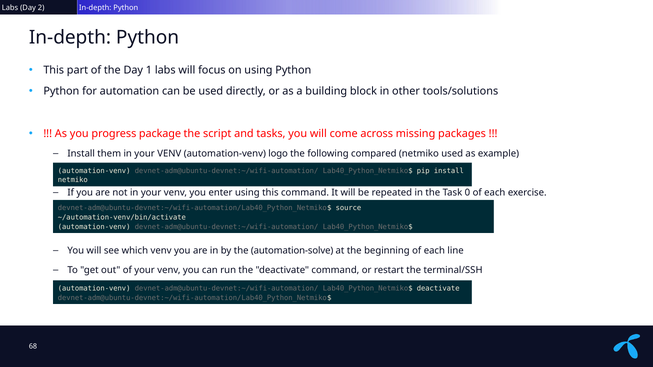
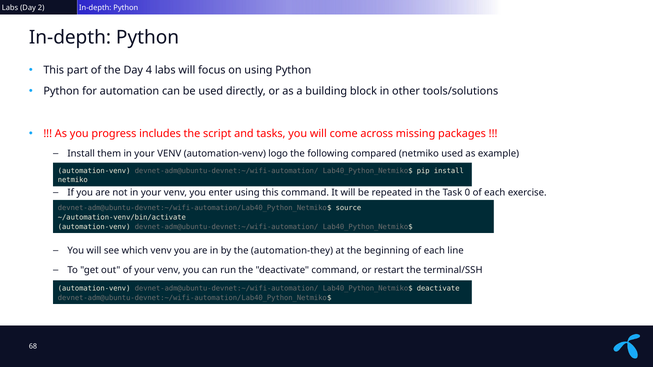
1: 1 -> 4 (149, 70)
package: package -> includes (160, 134)
automation-solve: automation-solve -> automation-they (292, 251)
